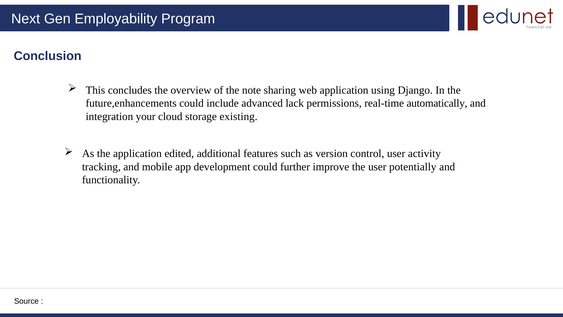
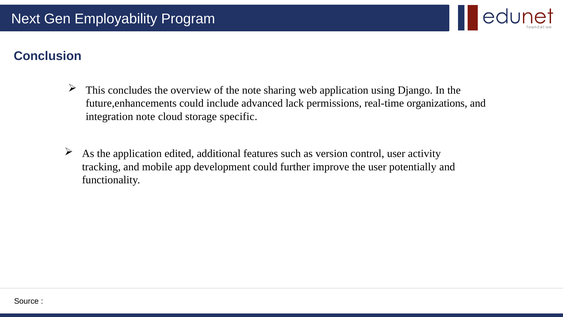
automatically: automatically -> organizations (437, 103)
integration your: your -> note (146, 116)
existing: existing -> specific (239, 116)
